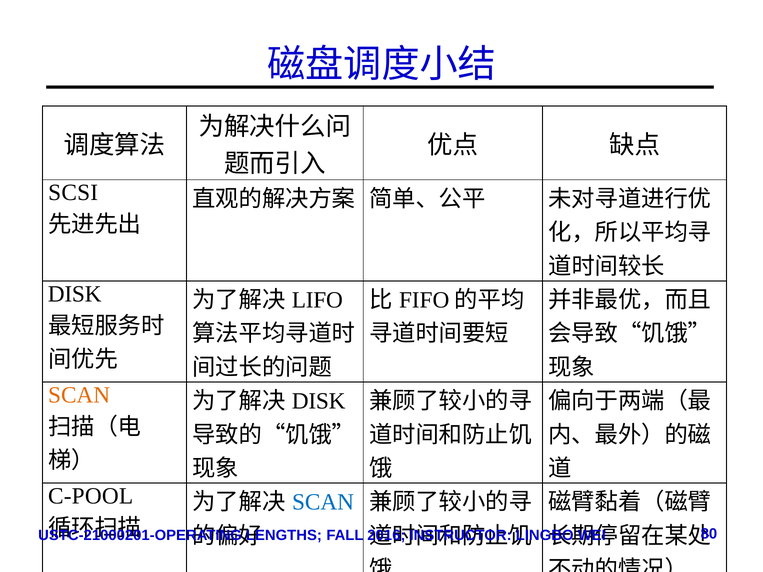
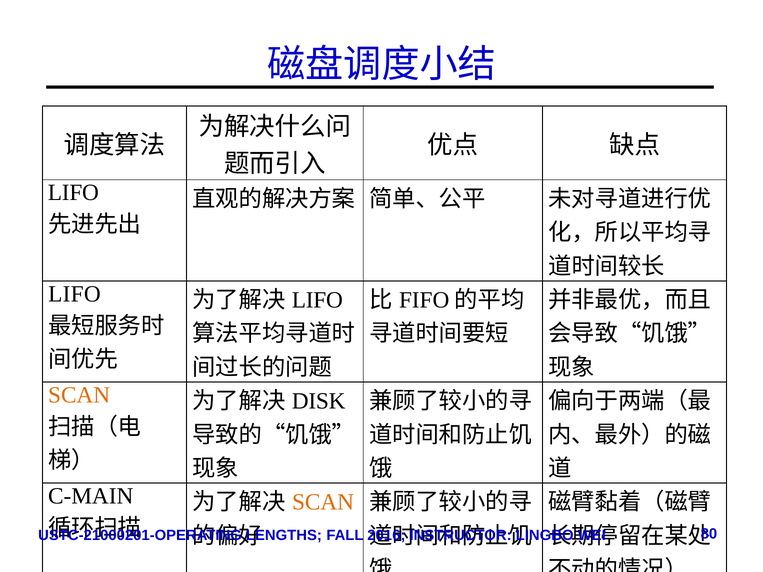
SCSI: SCSI -> LIFO (73, 193)
DISK: DISK -> LIFO (74, 294)
C-POOL: C-POOL -> C-MAIN (91, 496)
SCAN colour: blue -> orange (323, 502)
